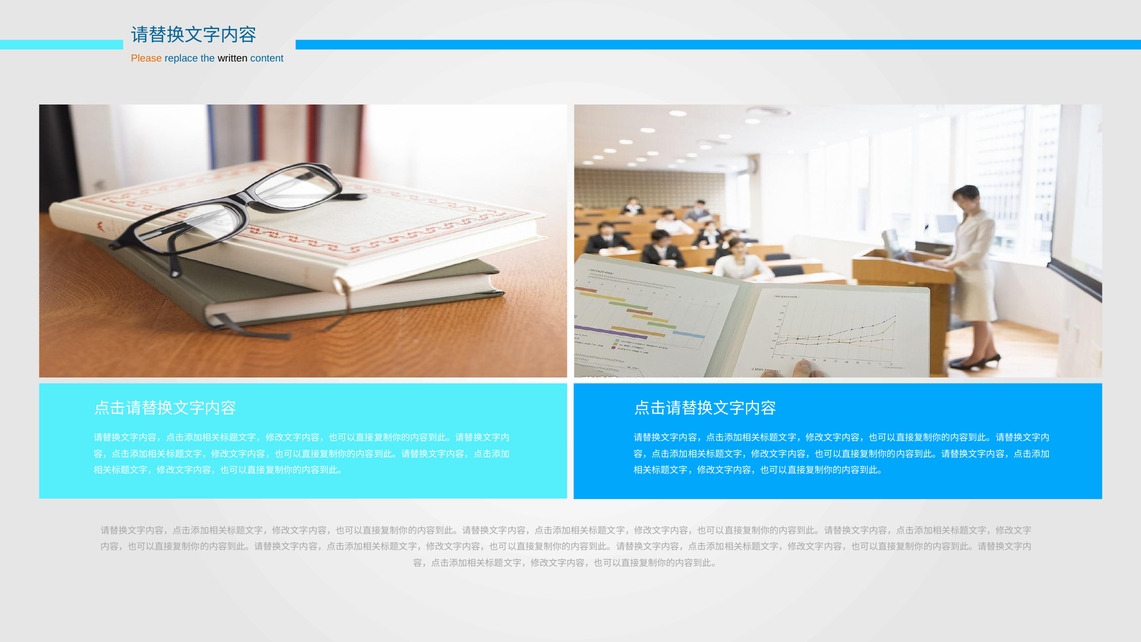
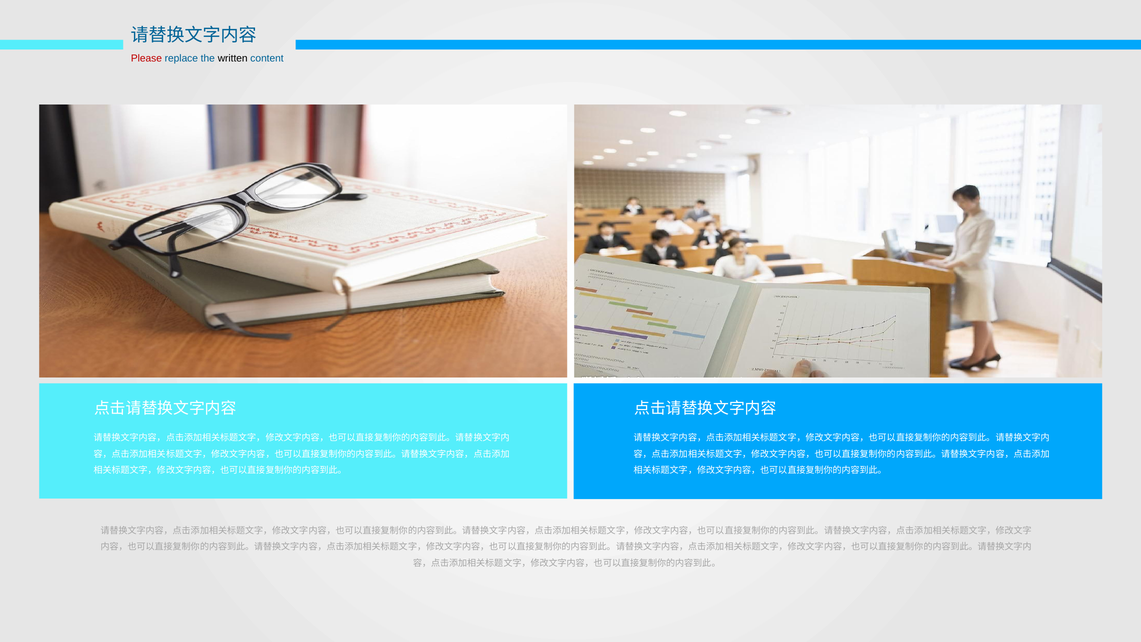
Please colour: orange -> red (146, 59)
